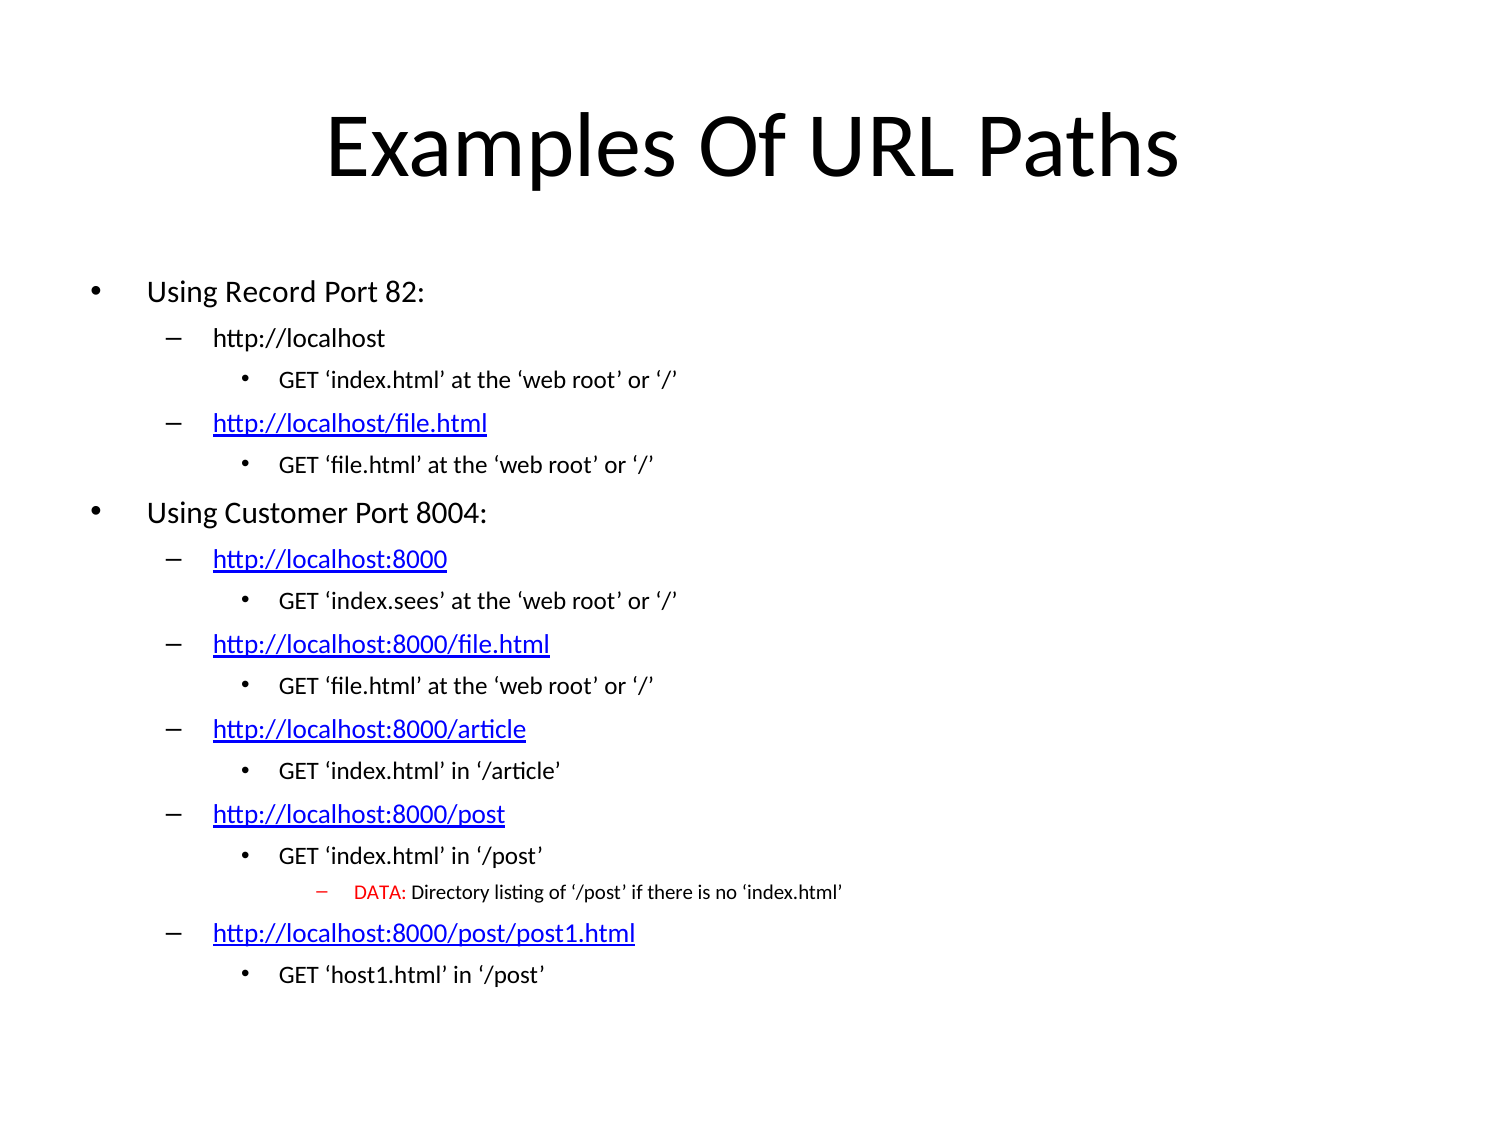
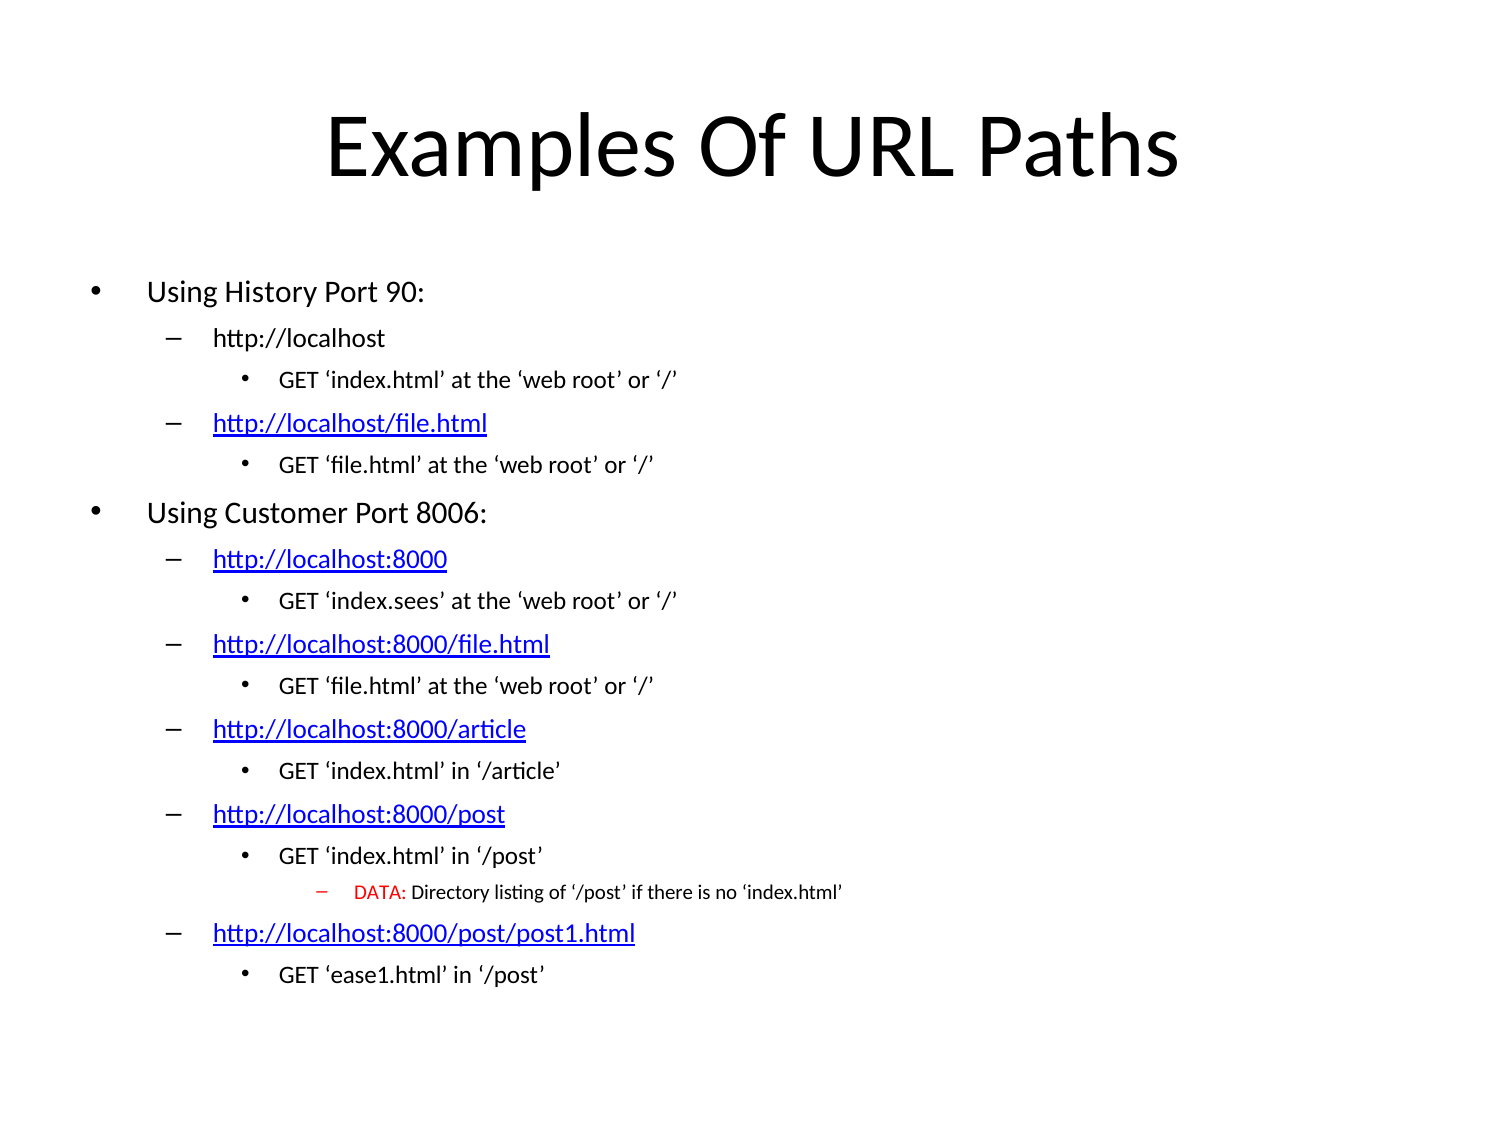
Record: Record -> History (271, 292)
82: 82 -> 90 (405, 292)
8004: 8004 -> 8006 (452, 513)
host1.html: host1.html -> ease1.html (386, 975)
